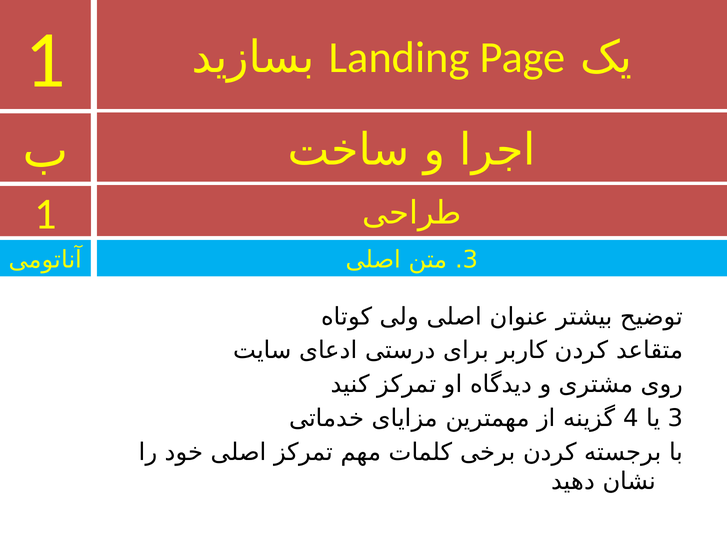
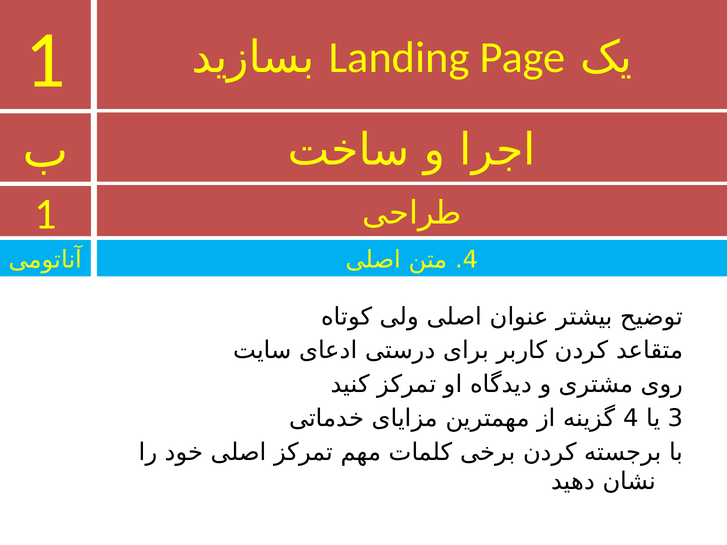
3: 3 -> 4 (471, 260)
